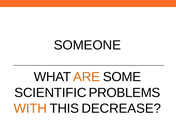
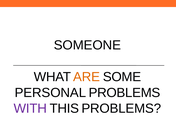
SCIENTIFIC: SCIENTIFIC -> PERSONAL (50, 93)
WITH colour: orange -> purple (30, 108)
THIS DECREASE: DECREASE -> PROBLEMS (121, 108)
